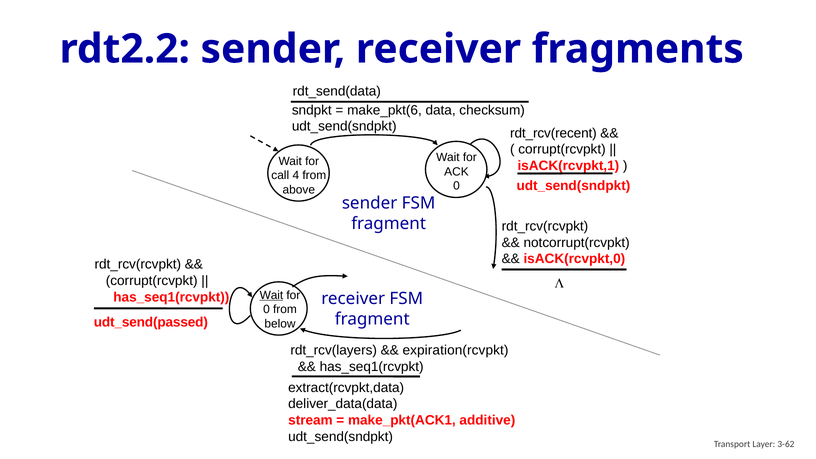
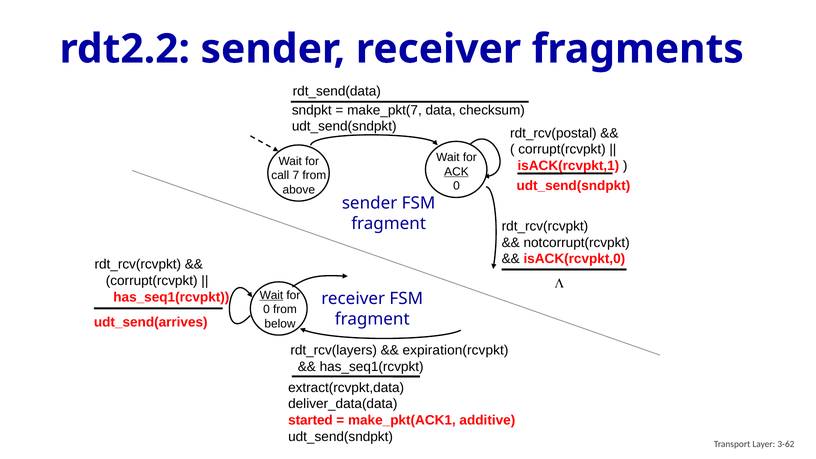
make_pkt(6: make_pkt(6 -> make_pkt(7 (384, 110)
rdt_rcv(recent: rdt_rcv(recent -> rdt_rcv(postal (553, 133)
ACK underline: none -> present (456, 172)
4: 4 -> 7 (296, 175)
udt_send(passed: udt_send(passed -> udt_send(arrives (151, 322)
stream: stream -> started (310, 420)
